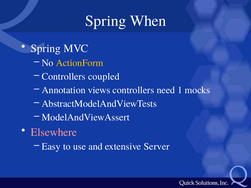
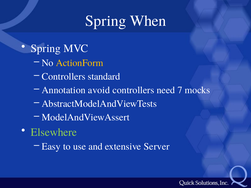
coupled: coupled -> standard (104, 77)
views: views -> avoid (99, 90)
1: 1 -> 7 (180, 90)
Elsewhere colour: pink -> light green (54, 132)
